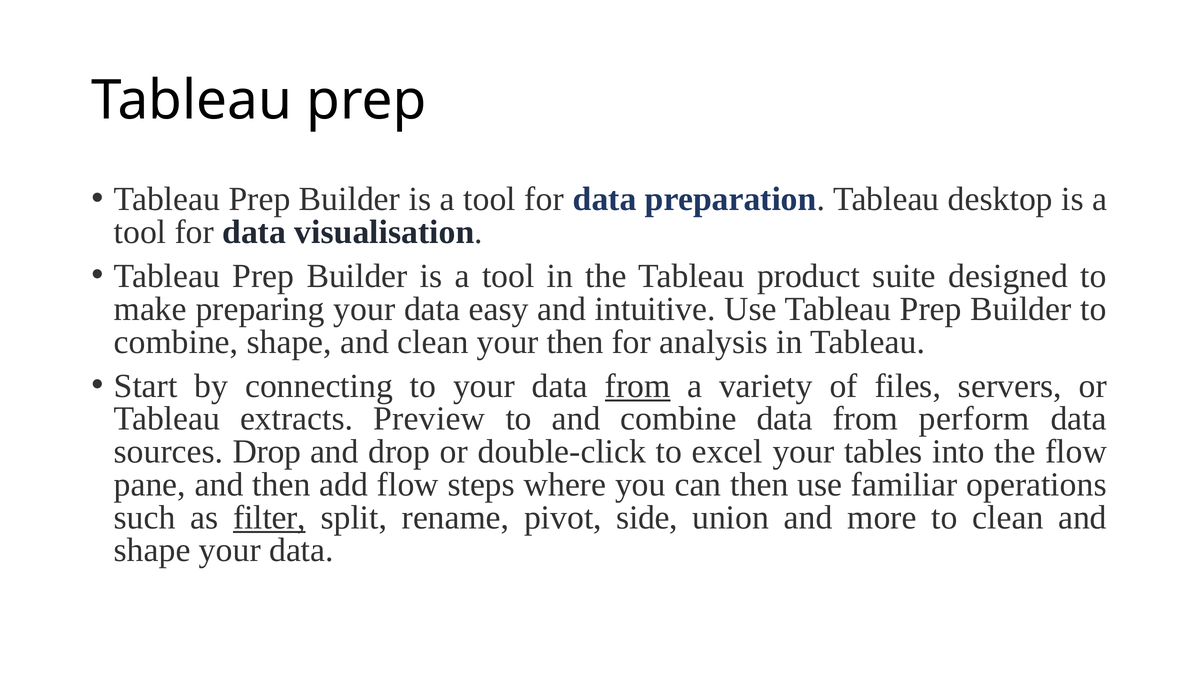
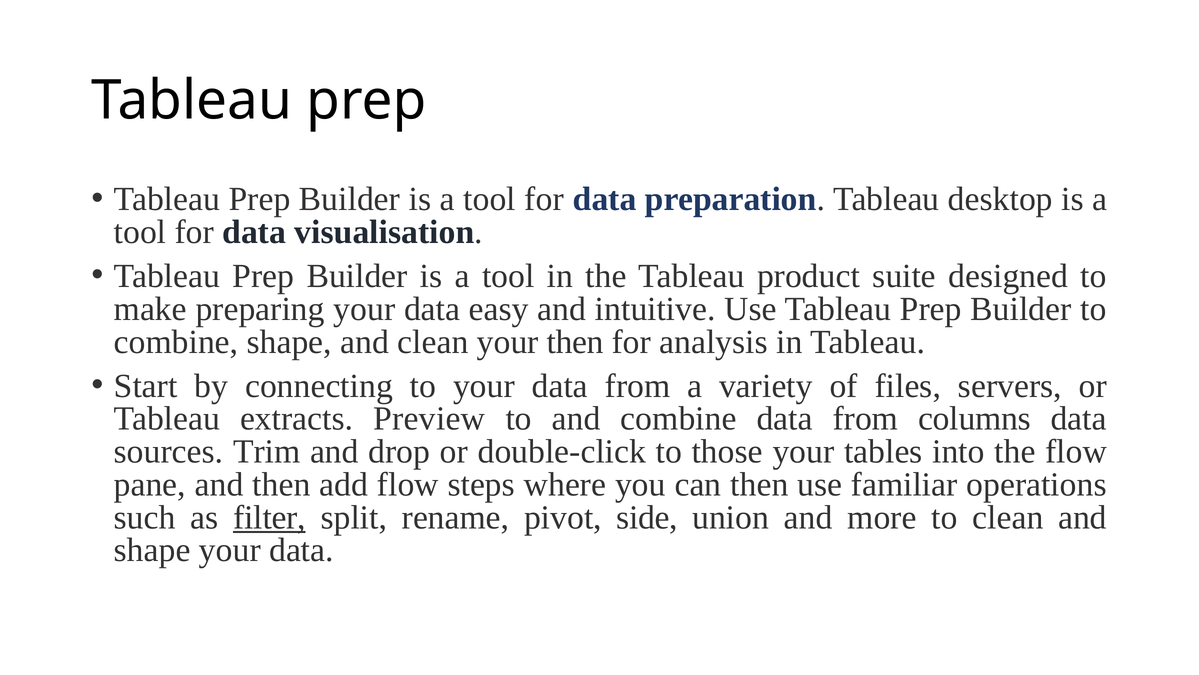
from underline: present -> none (638, 386)
perform: perform -> columns (975, 418)
sources Drop: Drop -> Trim (267, 451)
excel: excel -> those (727, 451)
